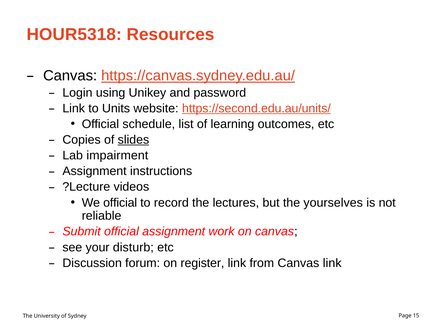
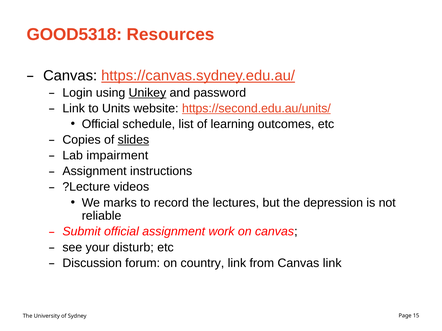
HOUR5318: HOUR5318 -> GOOD5318 (74, 34)
Unikey underline: none -> present (147, 93)
We official: official -> marks (120, 203)
yourselves: yourselves -> depression (333, 203)
register: register -> country (202, 263)
